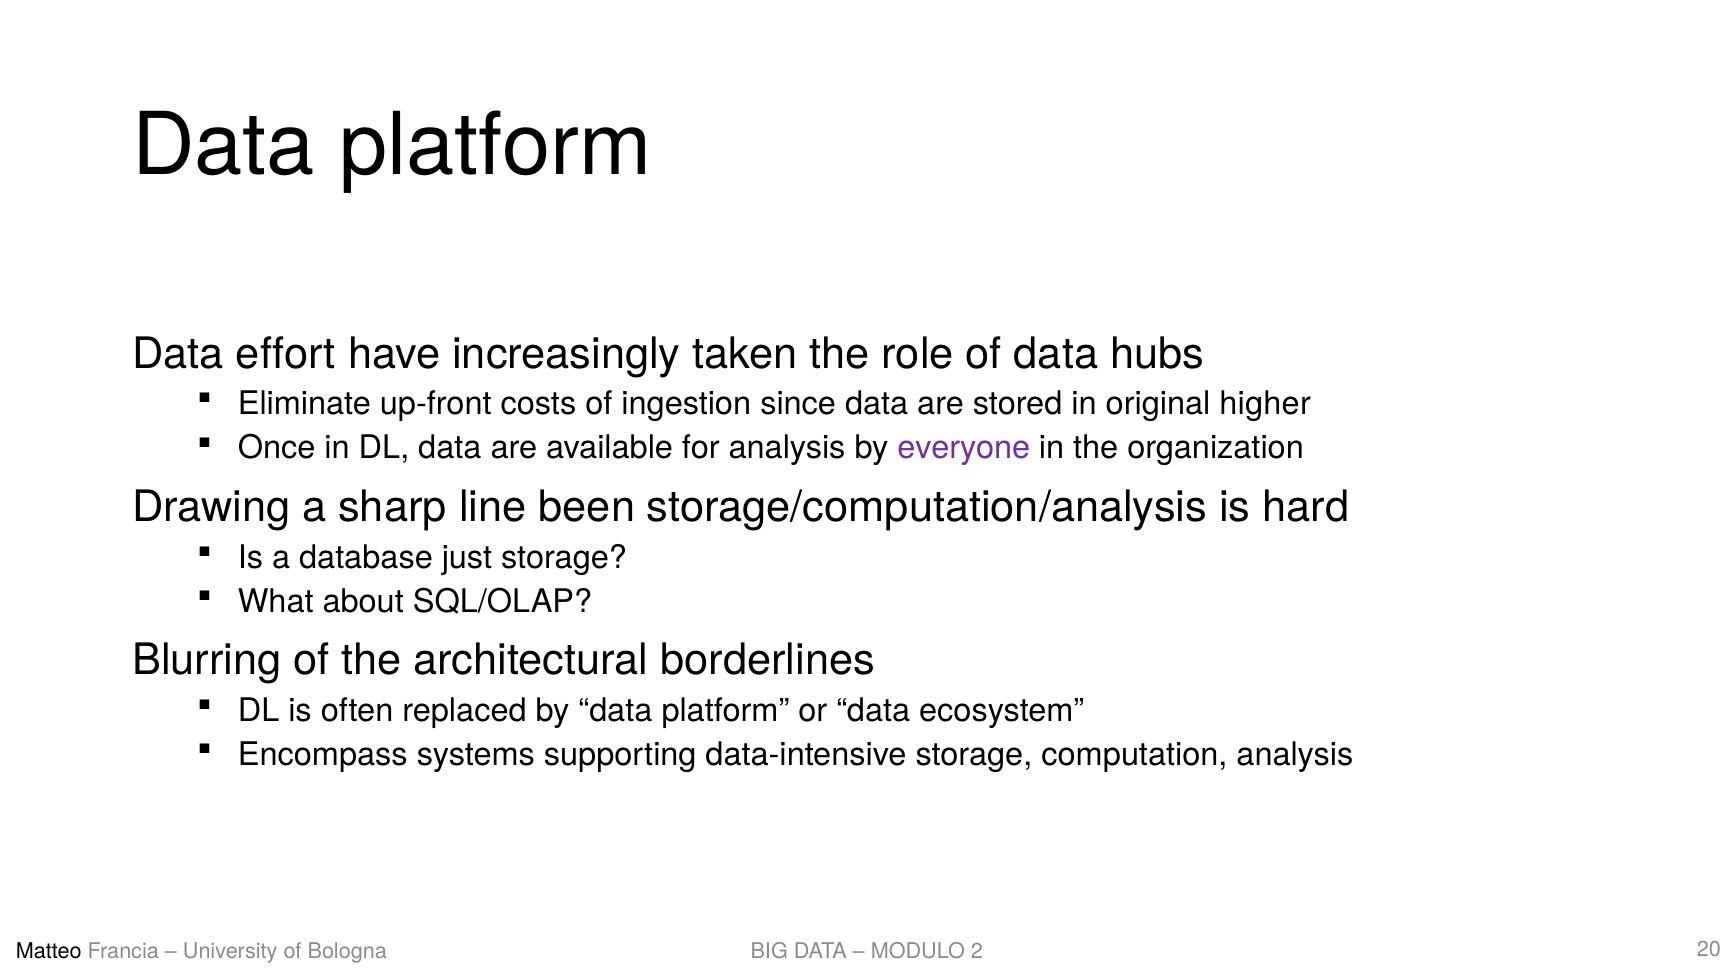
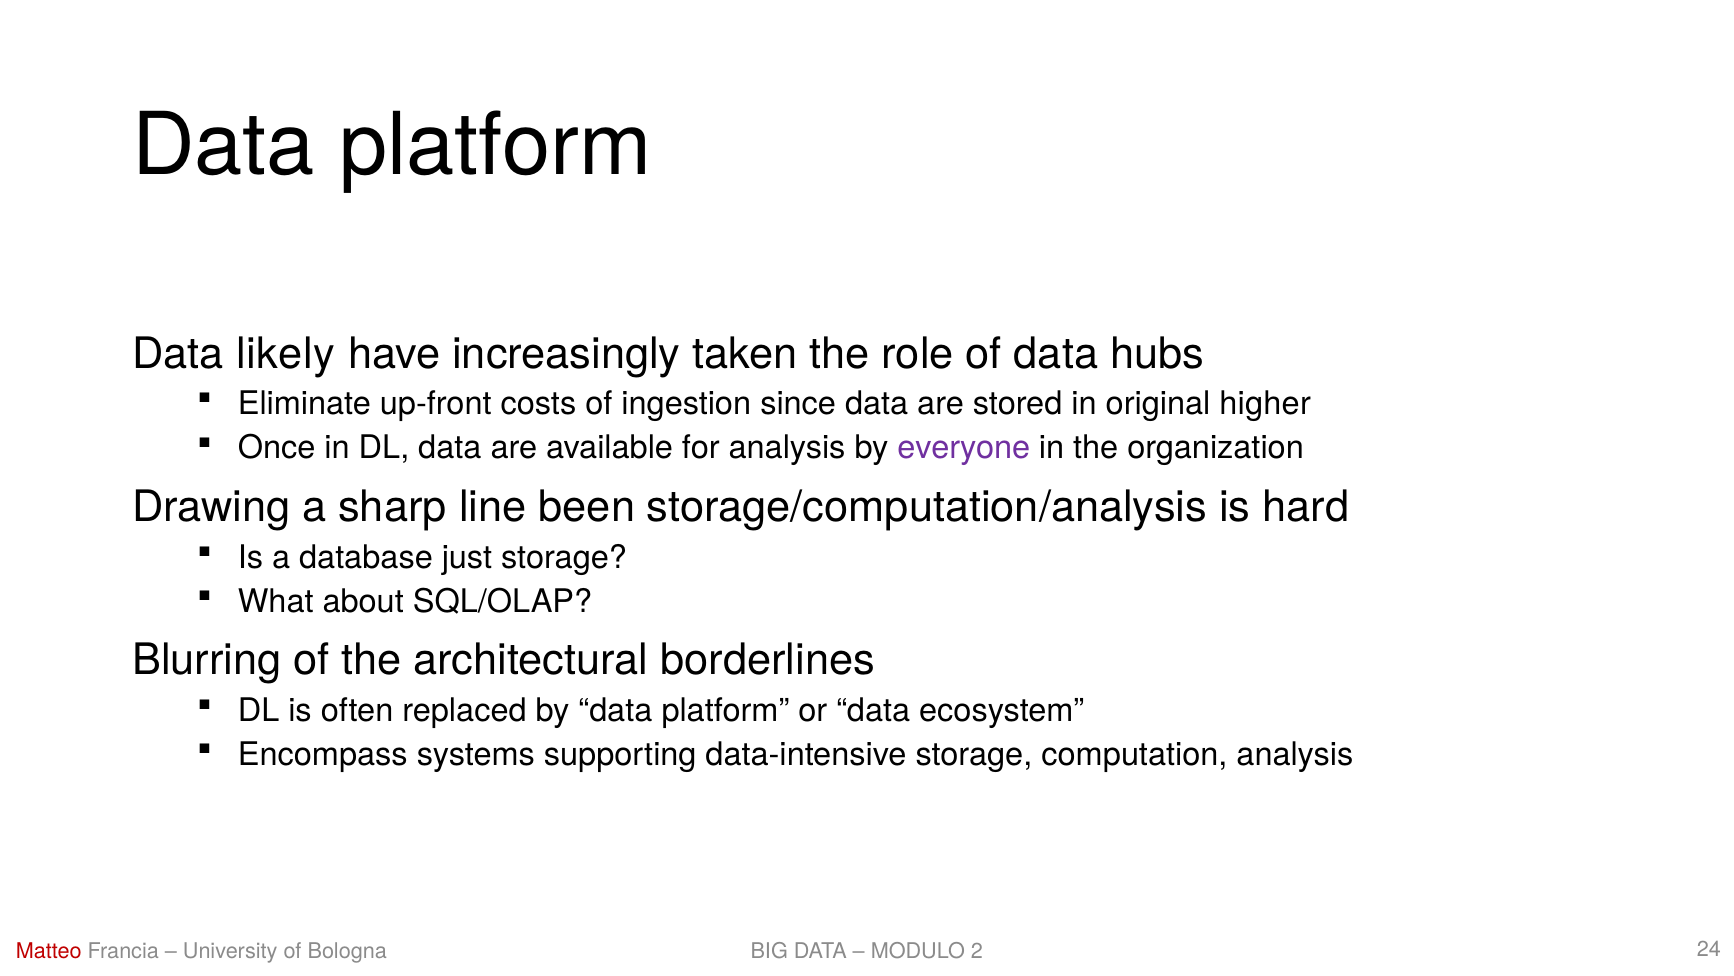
effort: effort -> likely (286, 354)
Matteo colour: black -> red (49, 951)
20: 20 -> 24 (1709, 948)
